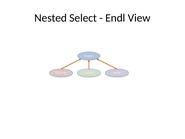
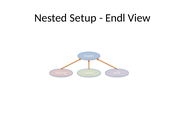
Select: Select -> Setup (83, 18)
